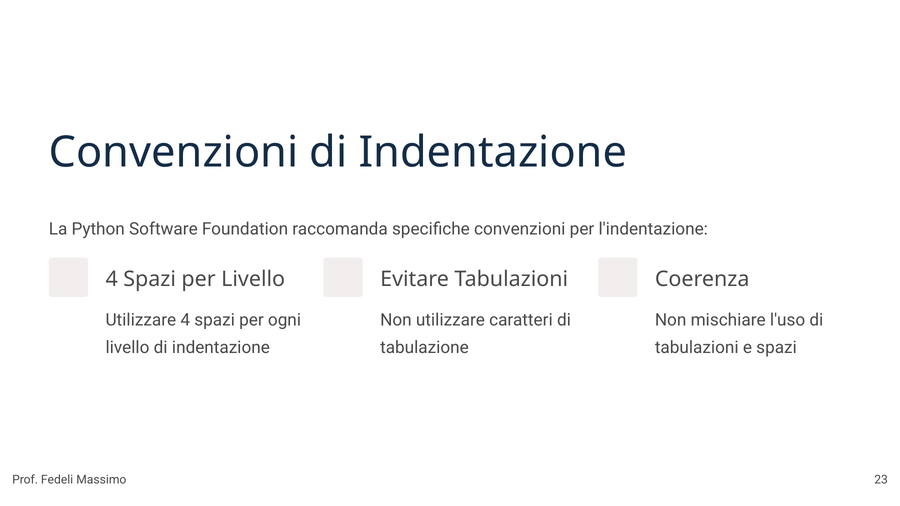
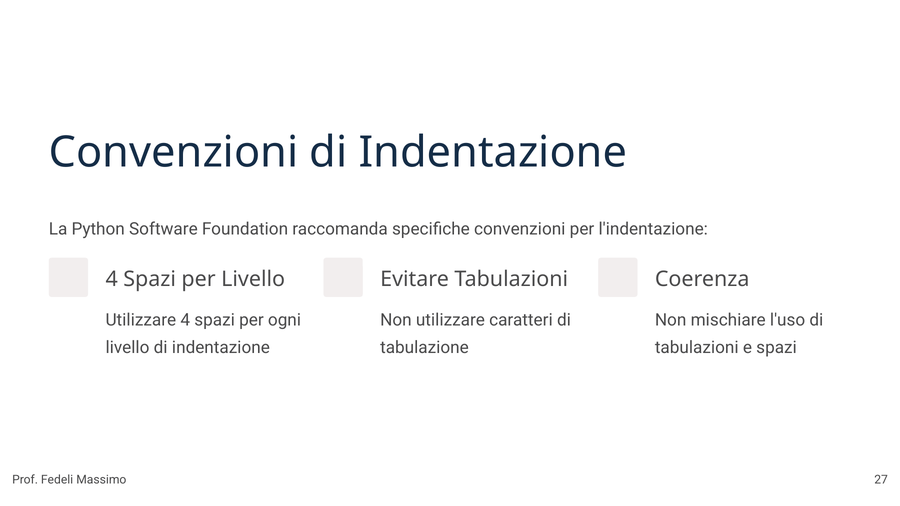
23: 23 -> 27 (881, 480)
